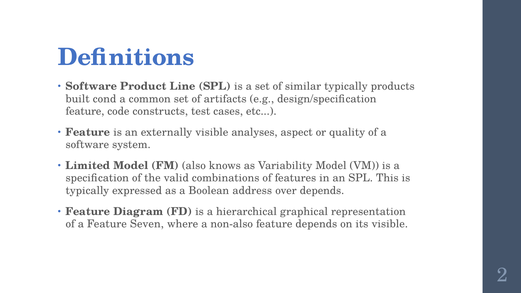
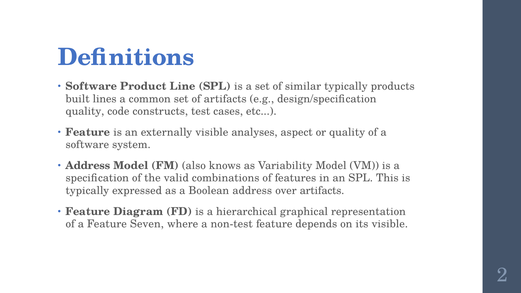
cond: cond -> lines (105, 99)
feature: feature -> quality (85, 111)
Limited: Limited -> Address (88, 166)
over depends: depends -> artifacts (322, 190)
non-also: non-also -> non-test (232, 224)
